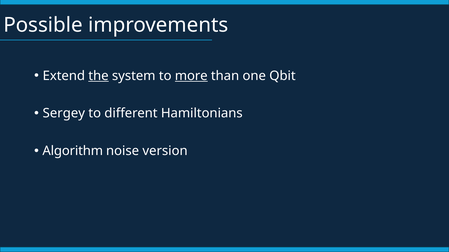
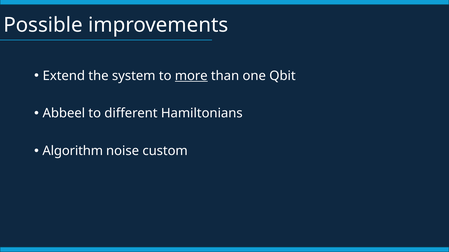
the underline: present -> none (99, 76)
Sergey: Sergey -> Abbeel (64, 114)
version: version -> custom (165, 151)
